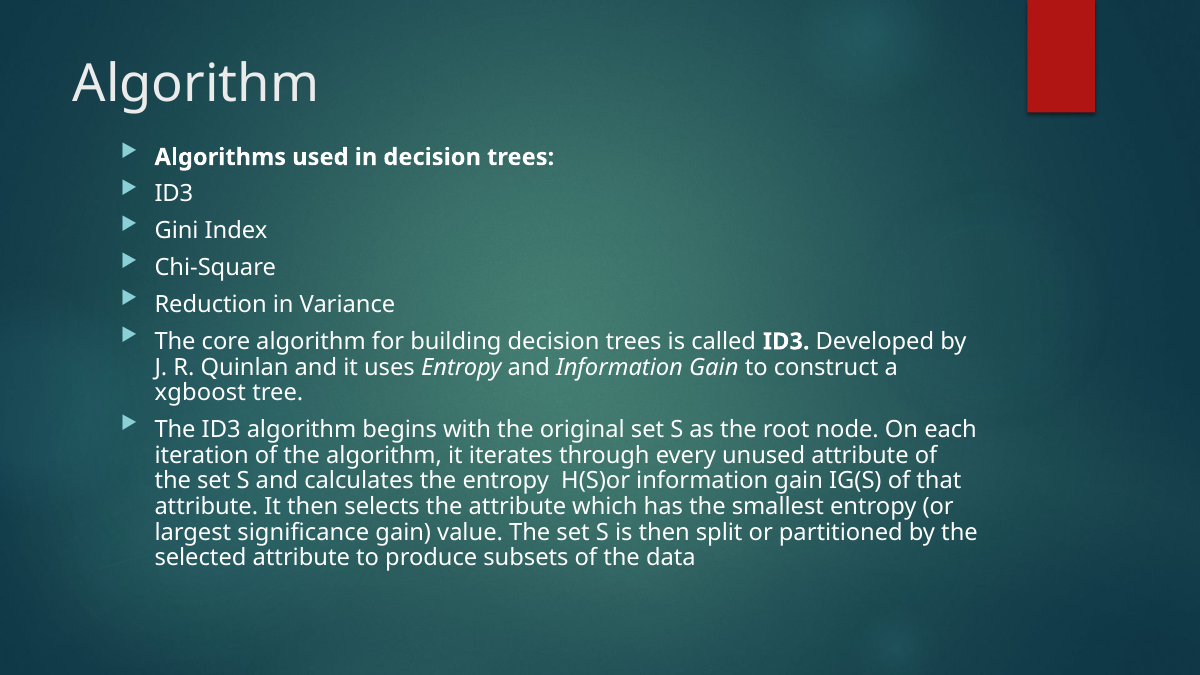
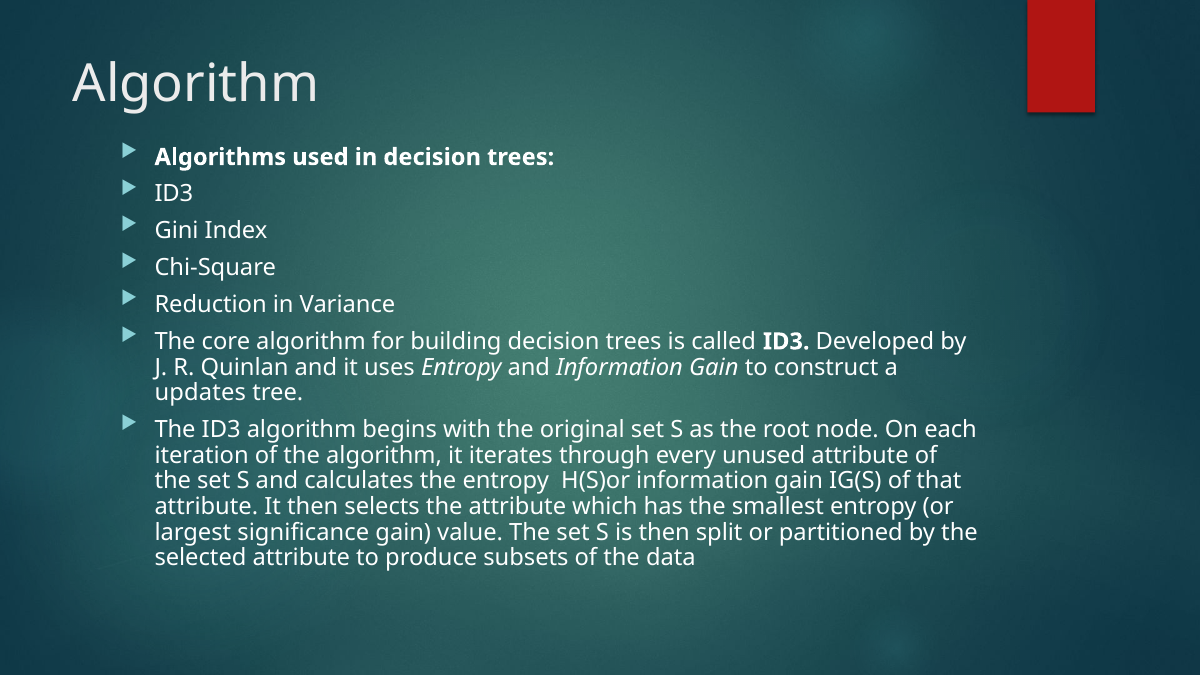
xgboost: xgboost -> updates (200, 393)
